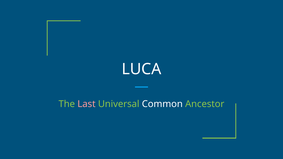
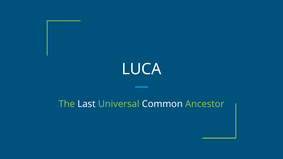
Last colour: pink -> white (86, 104)
